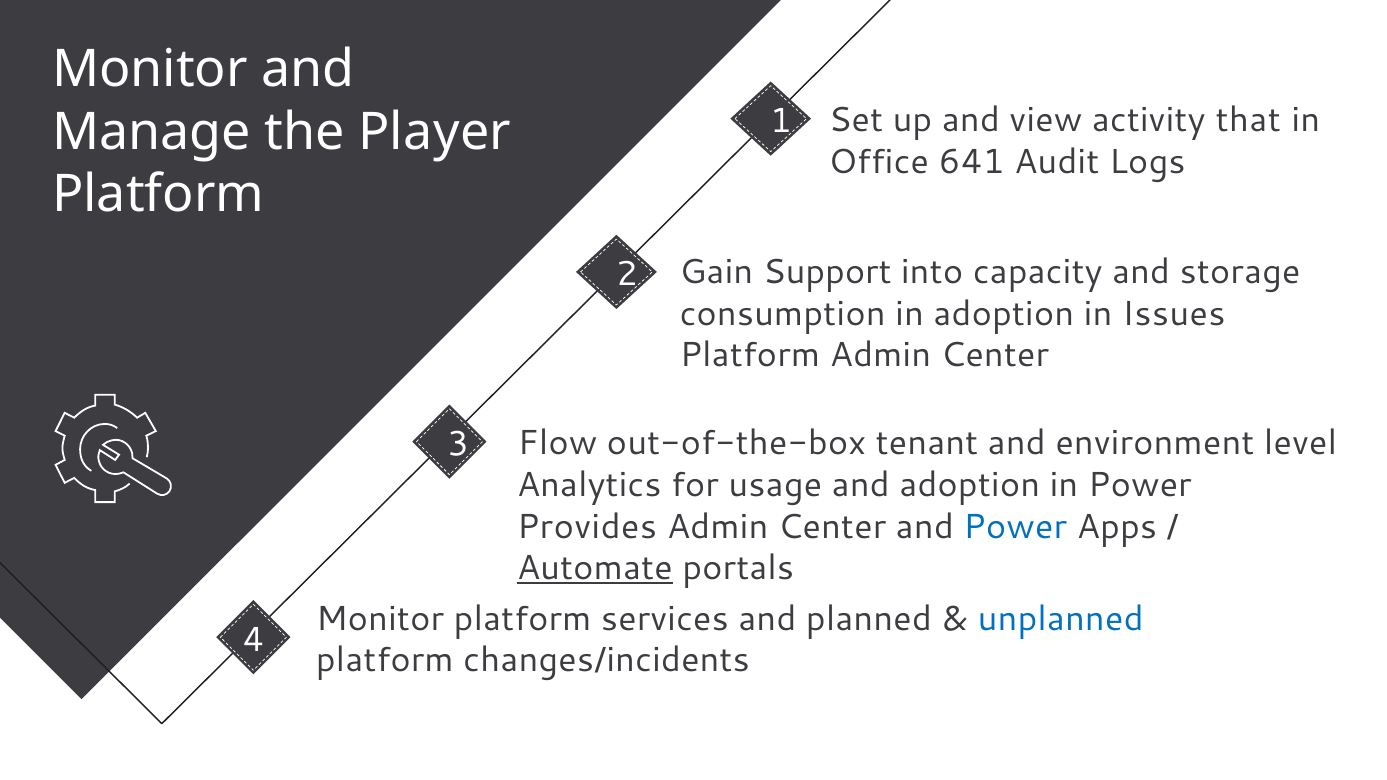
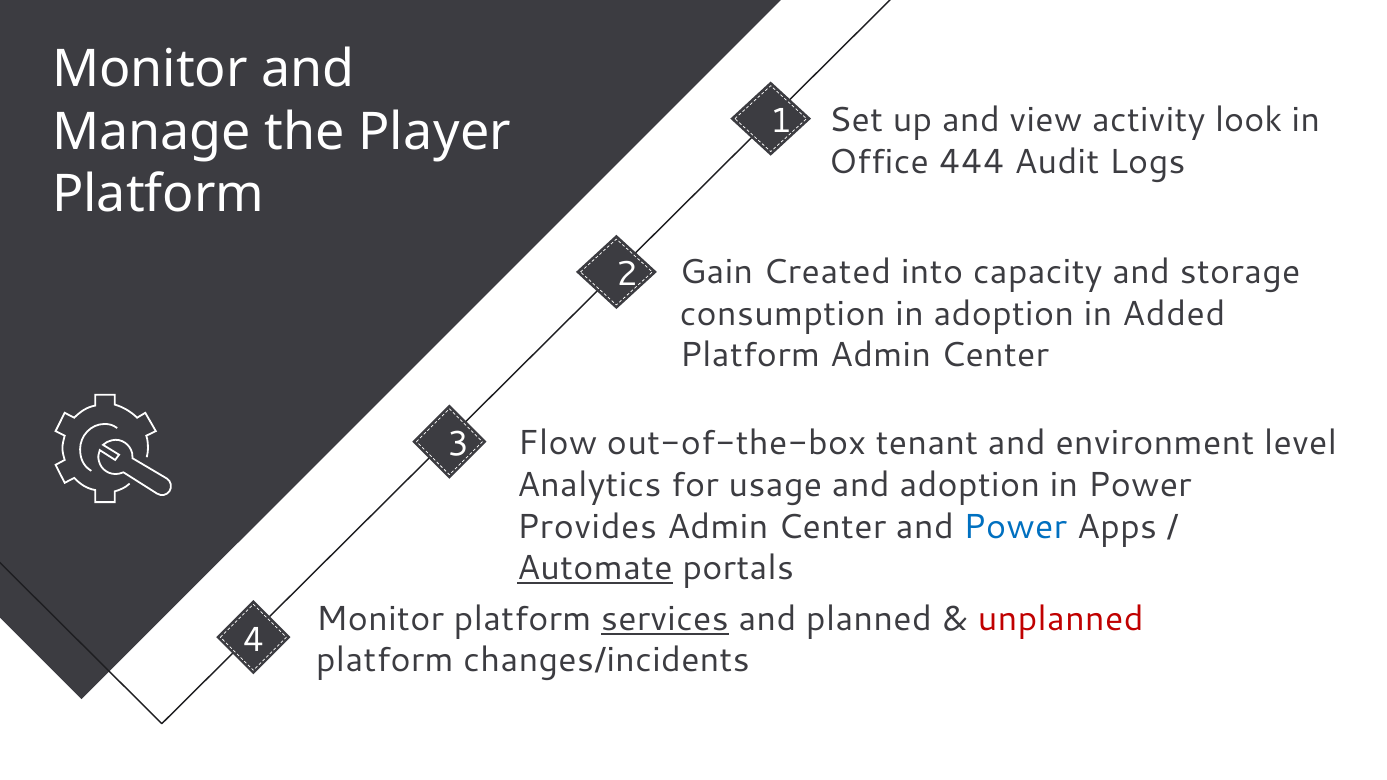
that: that -> look (1249, 121)
641: 641 -> 444 (972, 162)
Support: Support -> Created (827, 272)
Issues: Issues -> Added (1174, 314)
services underline: none -> present (665, 619)
unplanned colour: blue -> red (1061, 619)
